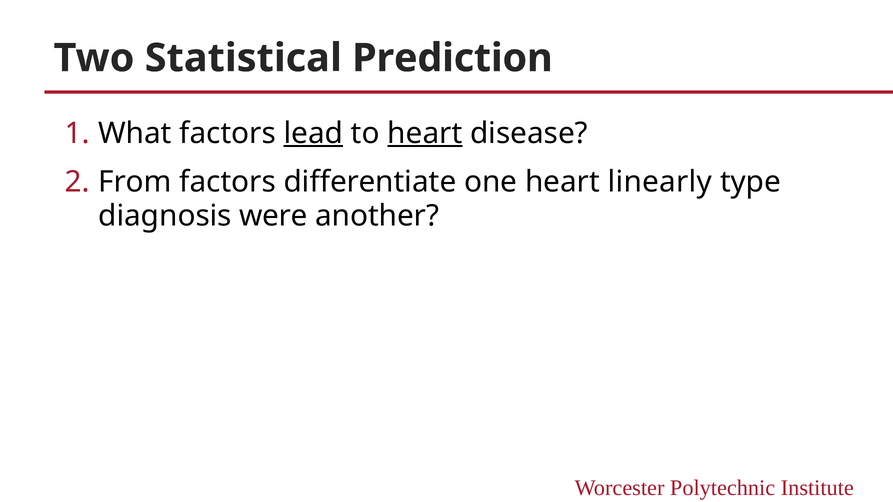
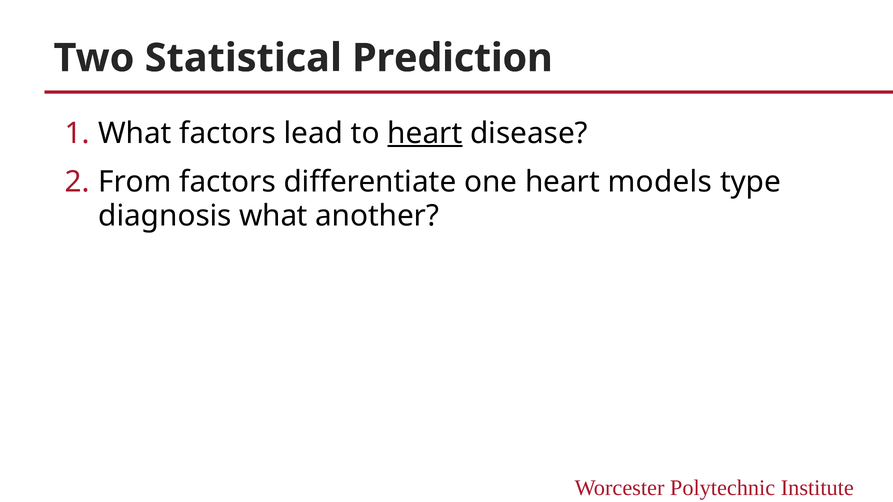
lead underline: present -> none (313, 133)
linearly: linearly -> models (660, 182)
diagnosis were: were -> what (273, 216)
